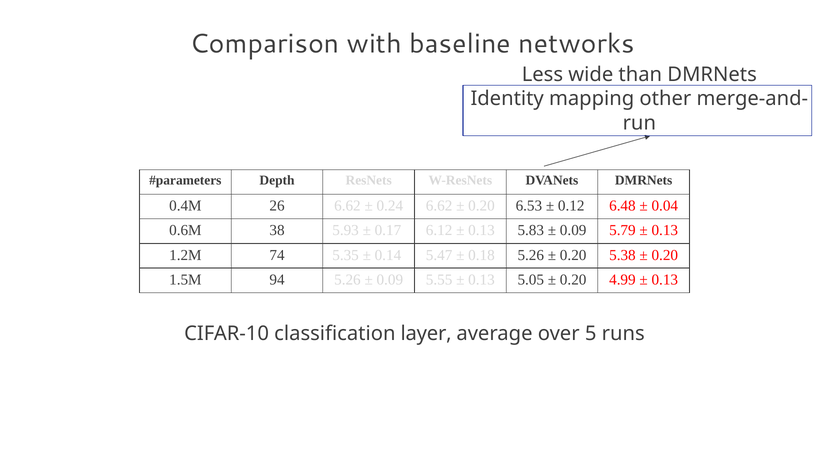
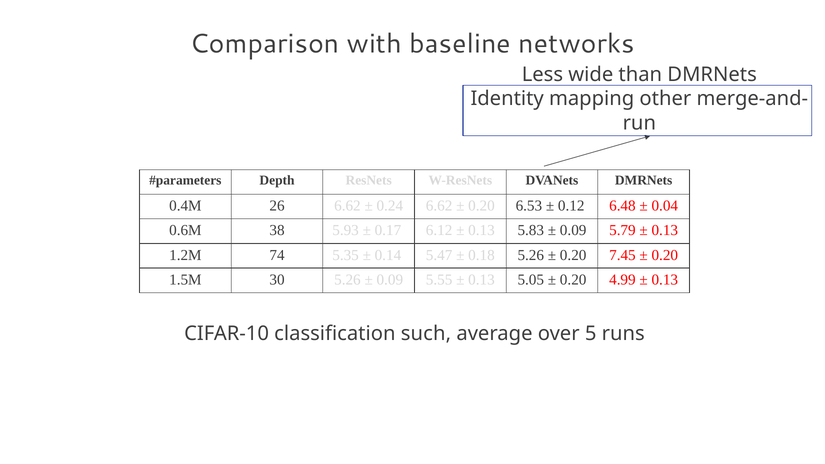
5.38: 5.38 -> 7.45 (622, 255)
94: 94 -> 30 (277, 280)
layer: layer -> such (426, 333)
